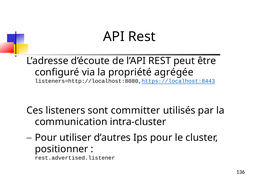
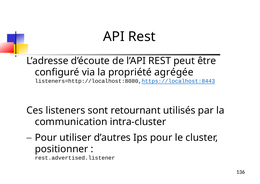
committer: committer -> retournant (136, 110)
